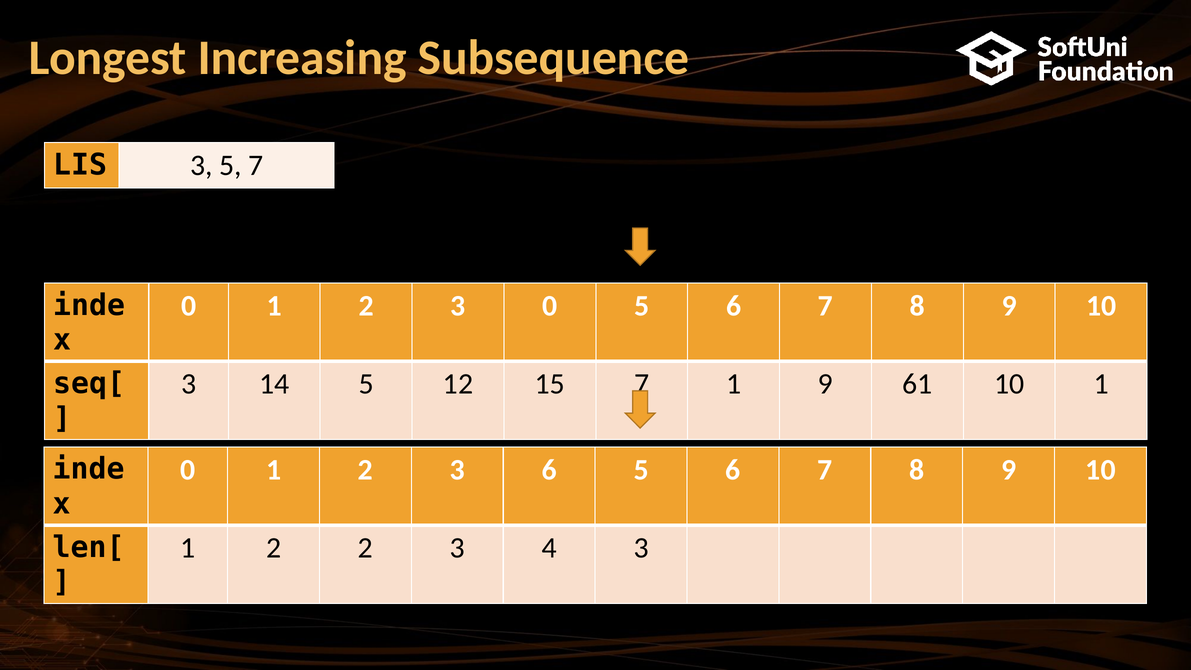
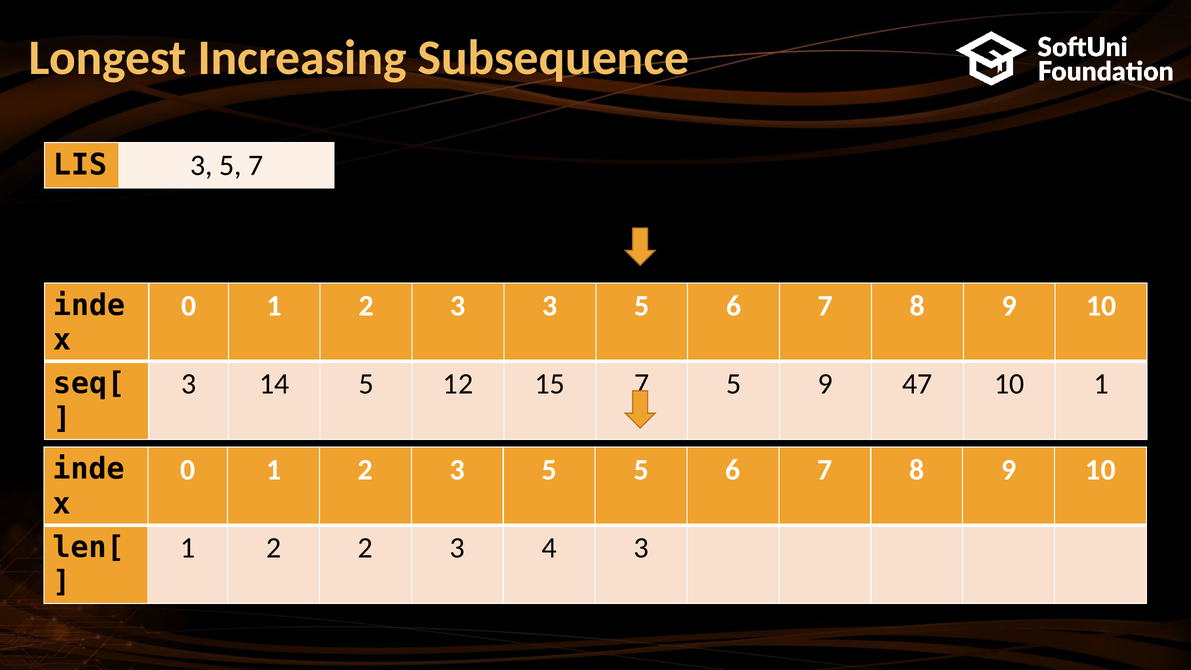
3 0: 0 -> 3 (550, 306)
1: 1 -> 5 (734, 384)
61: 61 -> 47 (917, 384)
2 3 6: 6 -> 5 (549, 470)
